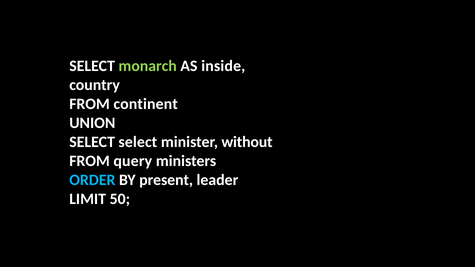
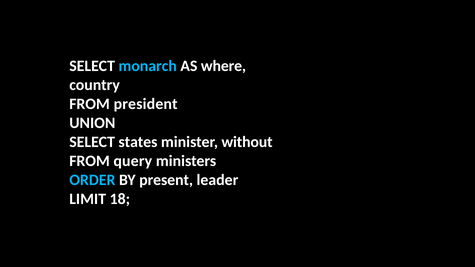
monarch colour: light green -> light blue (148, 66)
inside: inside -> where (223, 66)
continent: continent -> president (146, 104)
SELECT select: select -> states (138, 142)
50: 50 -> 18 (120, 199)
